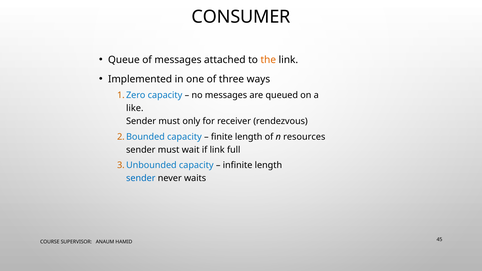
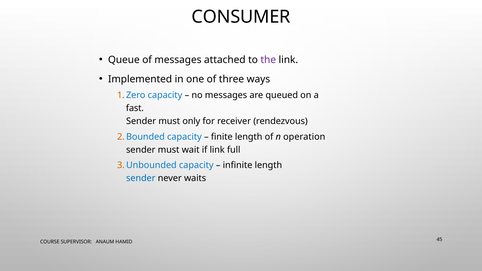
the colour: orange -> purple (268, 60)
like: like -> fast (135, 108)
resources: resources -> operation (304, 137)
